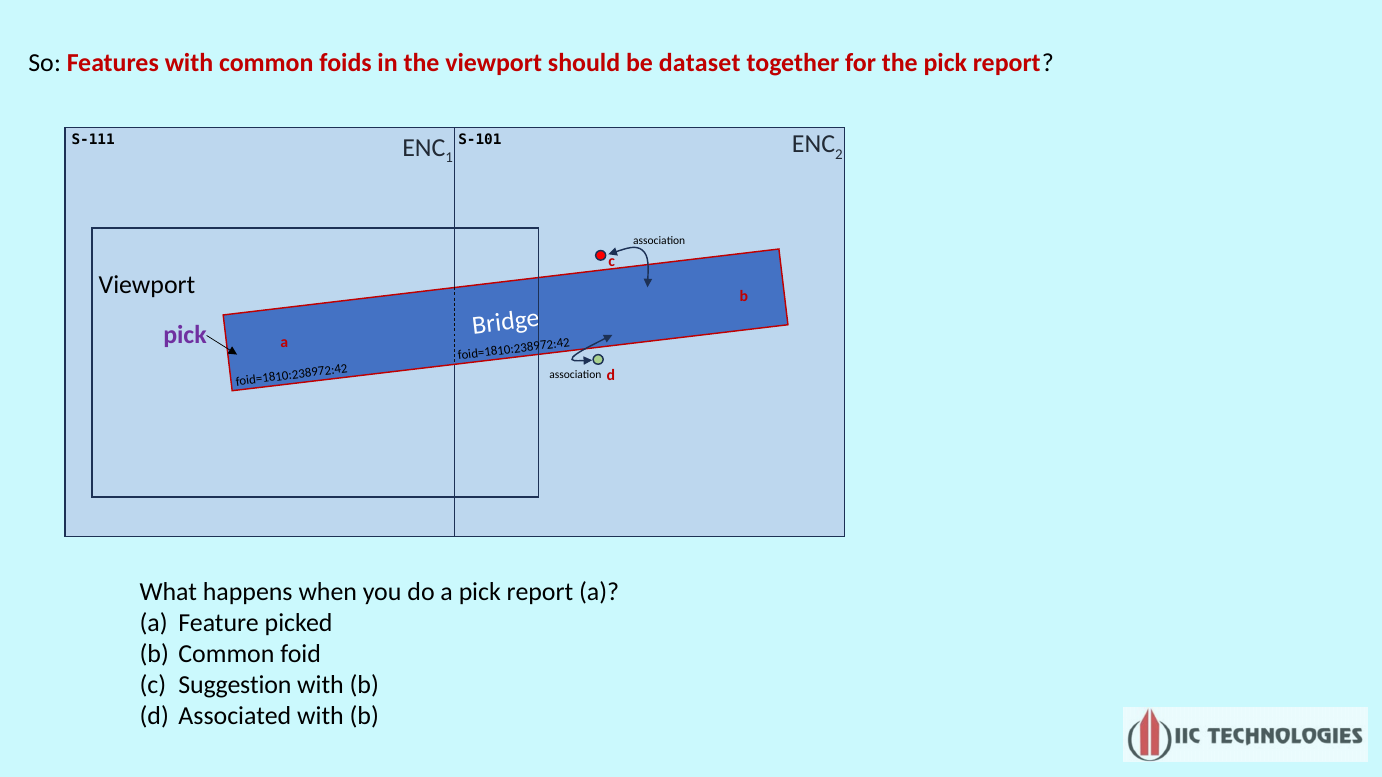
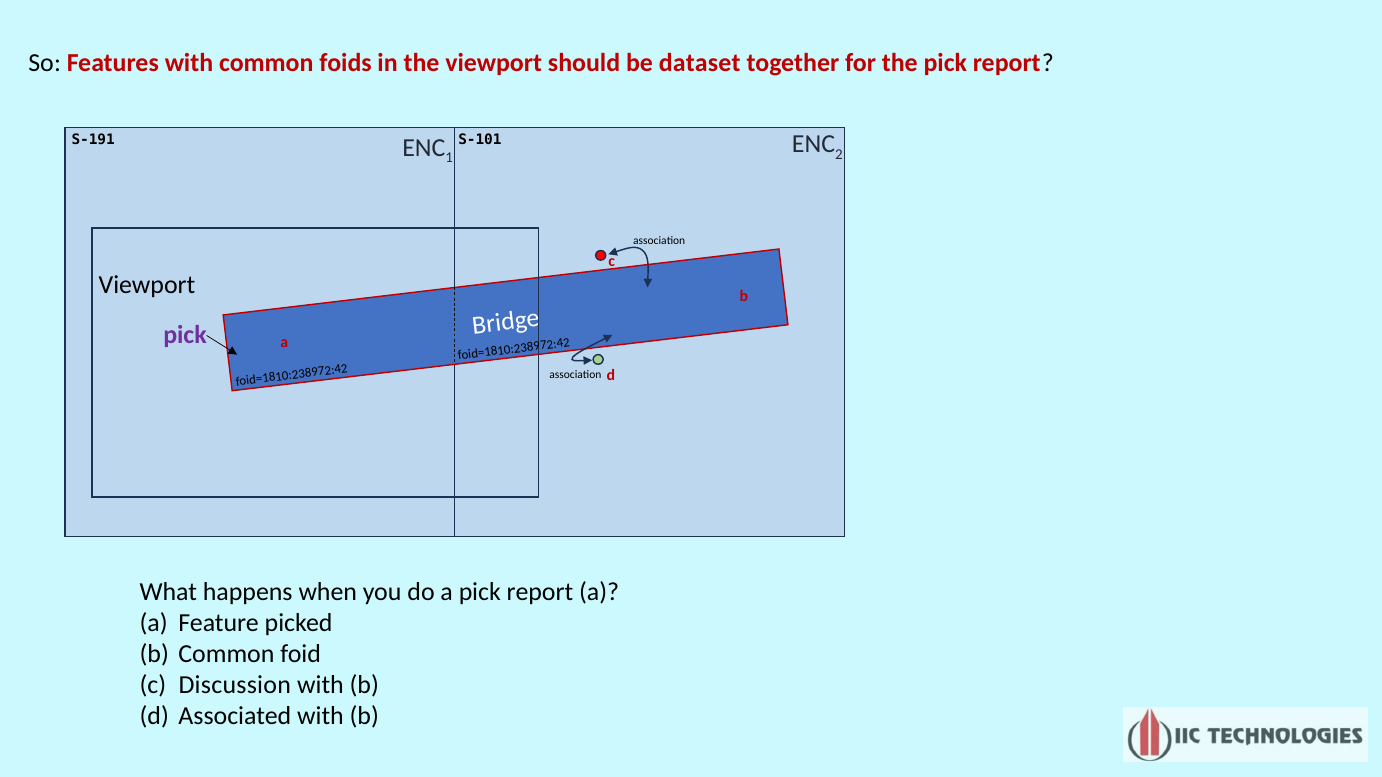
S-111: S-111 -> S-191 (93, 140)
Suggestion: Suggestion -> Discussion (235, 686)
